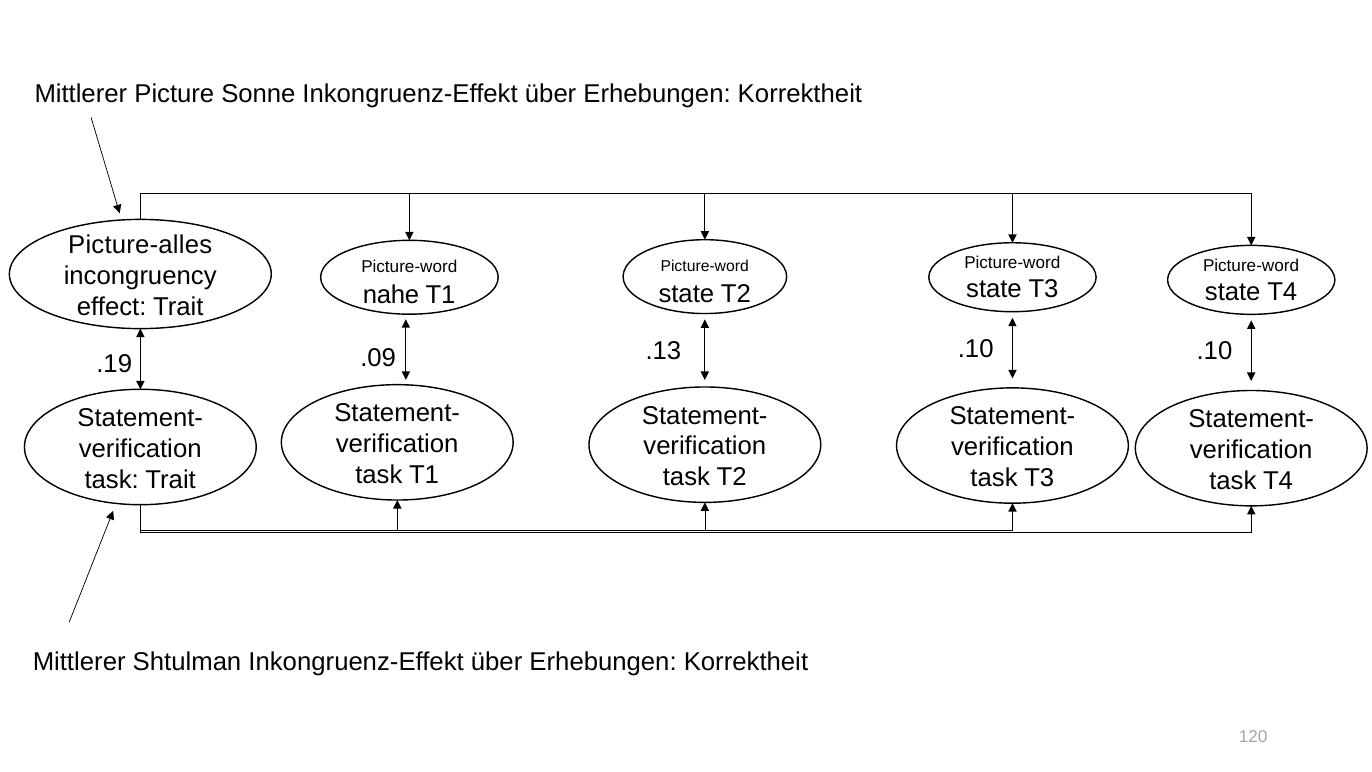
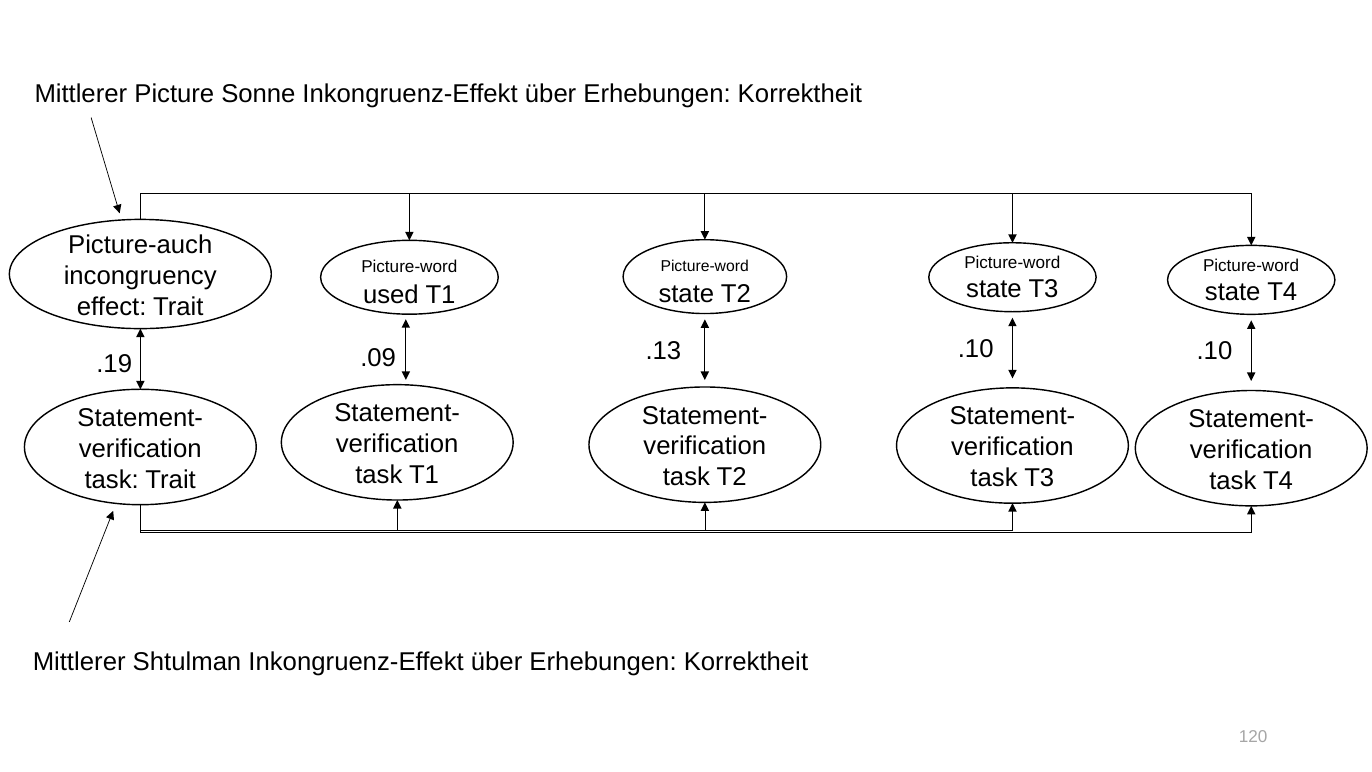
Picture-alles: Picture-alles -> Picture-auch (140, 245)
nahe: nahe -> used (391, 294)
